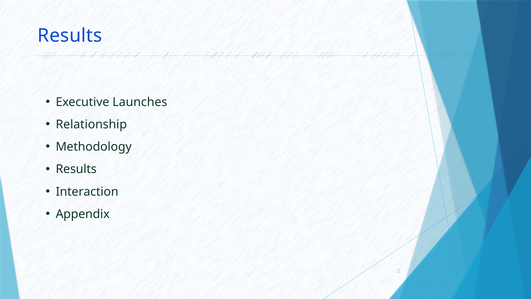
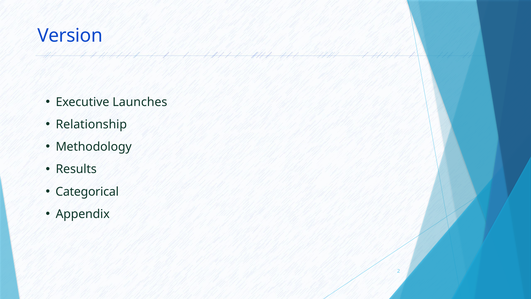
Results: Results -> Version (70, 35)
Interaction: Interaction -> Categorical (87, 191)
